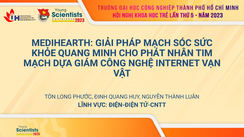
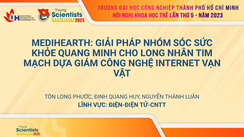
PHÁP MẠCH: MẠCH -> NHÓM (157, 43)
CHO PHÁT: PHÁT -> LONG (153, 53)
